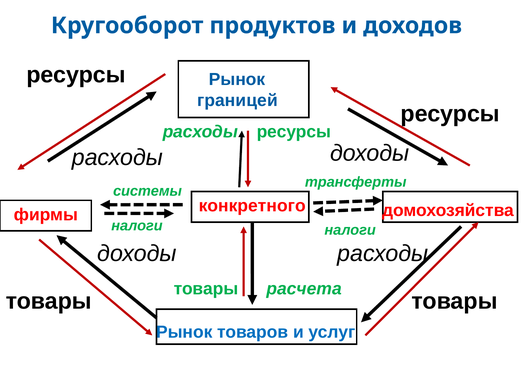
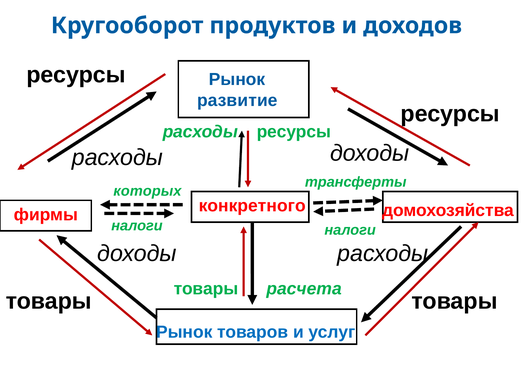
границей: границей -> развитие (237, 100)
системы: системы -> которых (147, 191)
